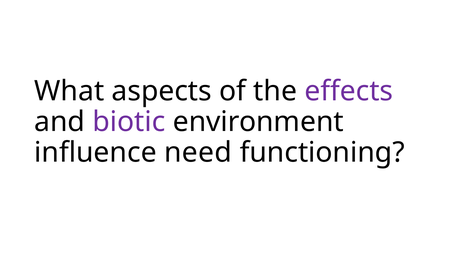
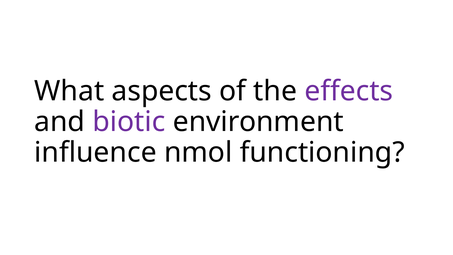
need: need -> nmol (198, 152)
